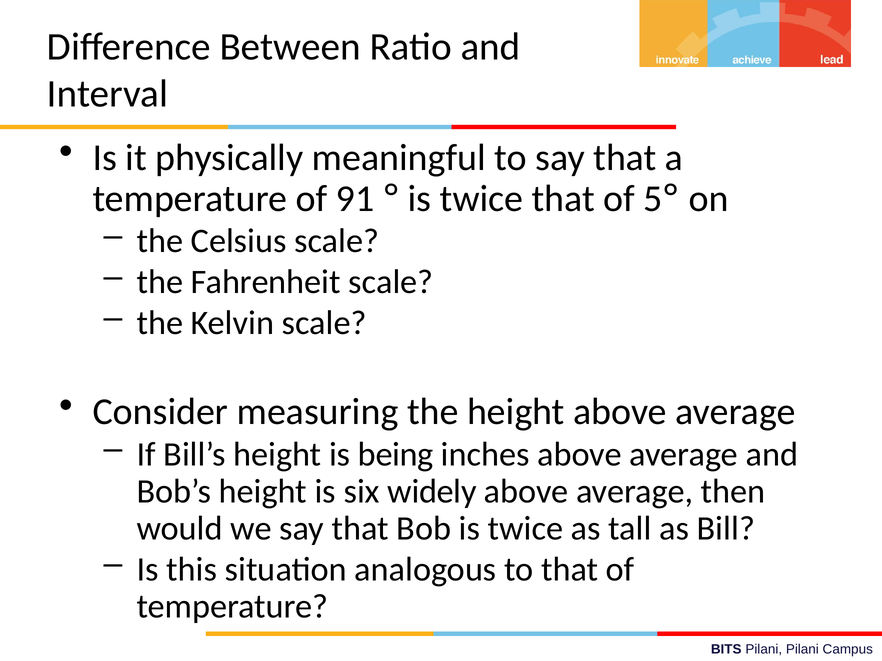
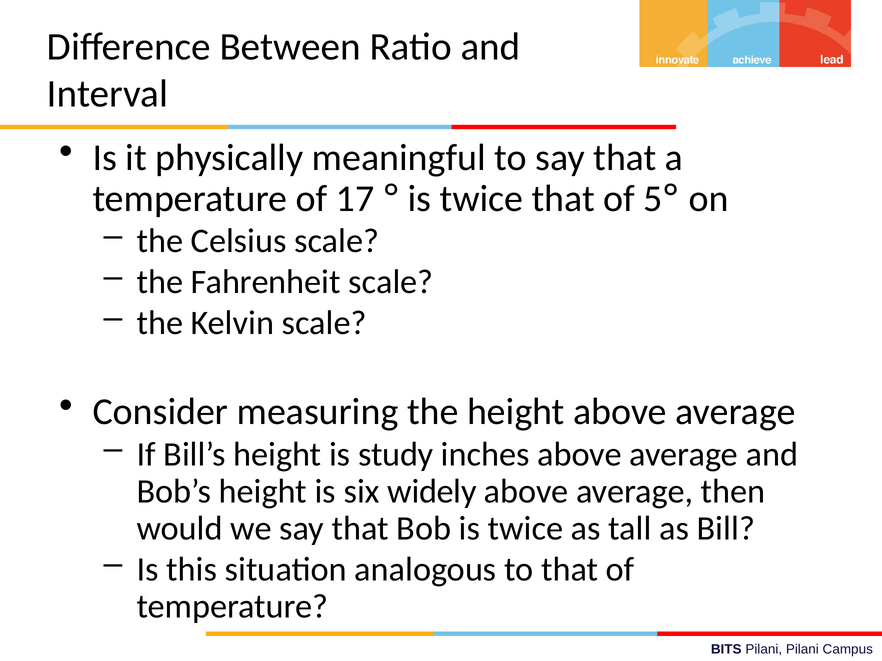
91: 91 -> 17 (355, 199)
being: being -> study (396, 455)
